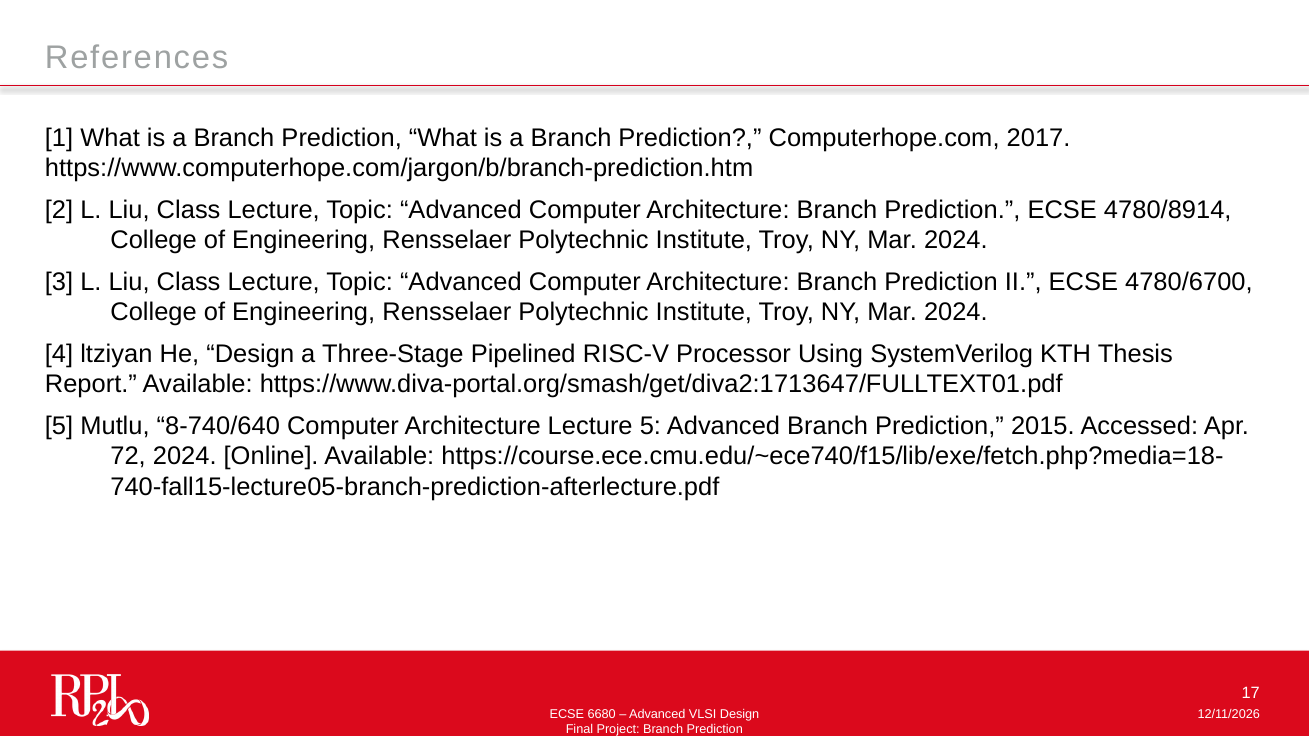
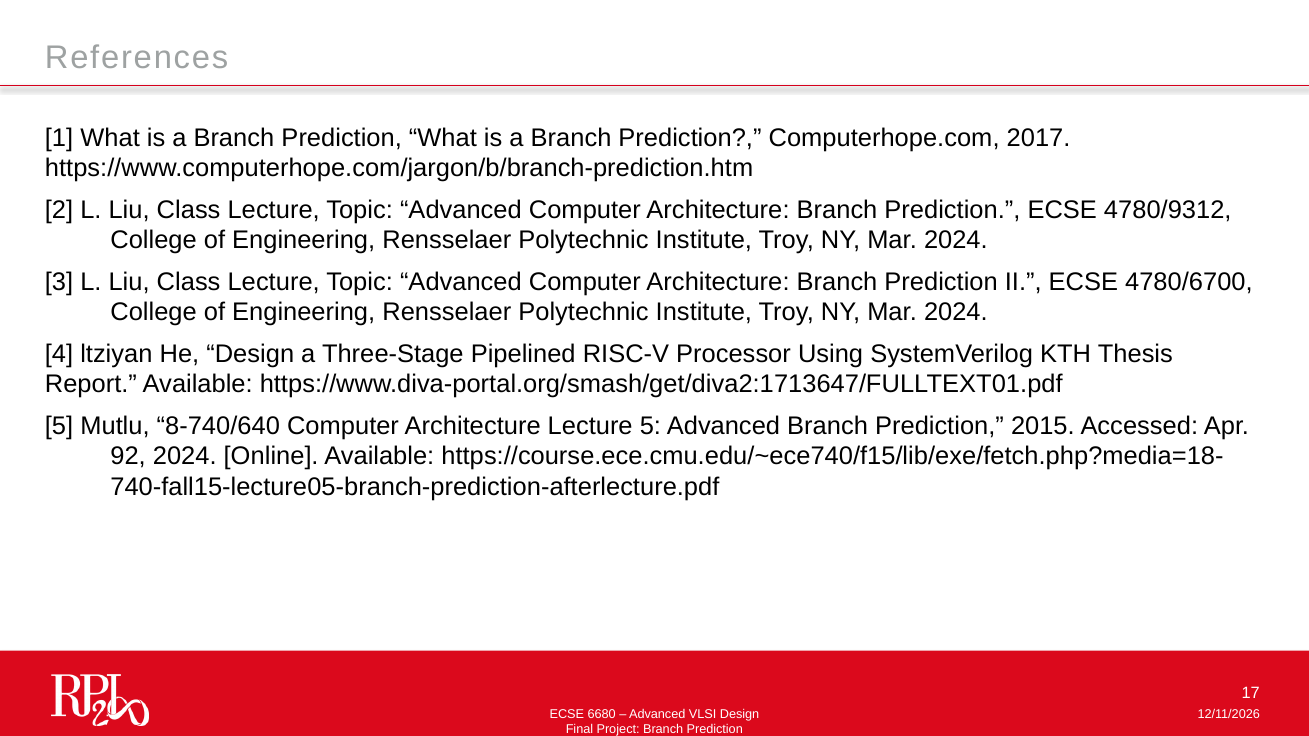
4780/8914: 4780/8914 -> 4780/9312 (1168, 210)
72: 72 -> 92 (128, 457)
